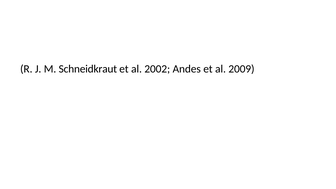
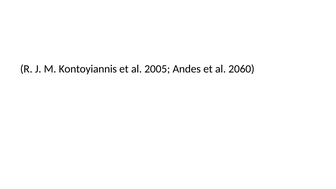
Schneidkraut: Schneidkraut -> Kontoyiannis (88, 69)
2002: 2002 -> 2005 (157, 69)
2009: 2009 -> 2060 (241, 69)
